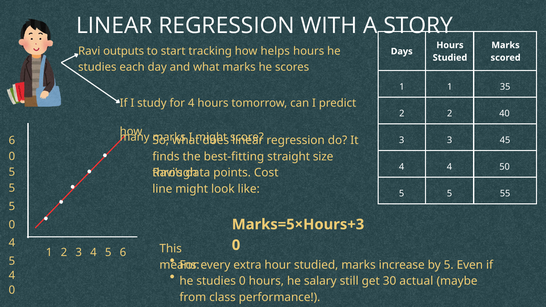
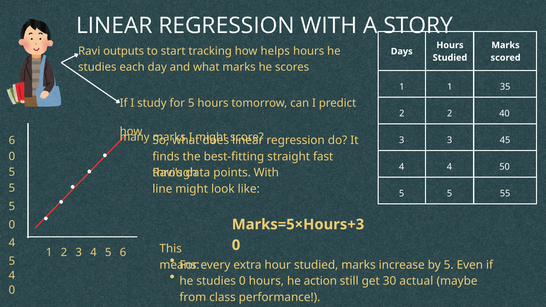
for 4: 4 -> 5 (191, 103)
size: size -> fast (323, 157)
points Cost: Cost -> With (266, 173)
salary: salary -> action (320, 281)
